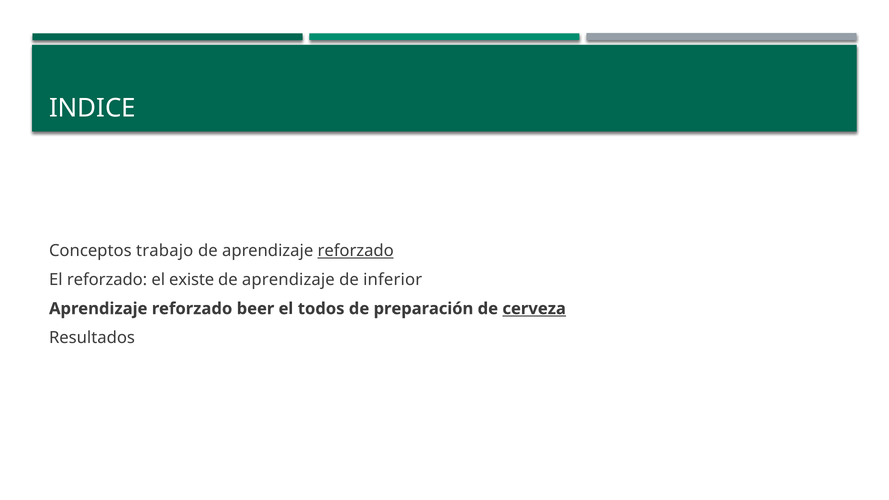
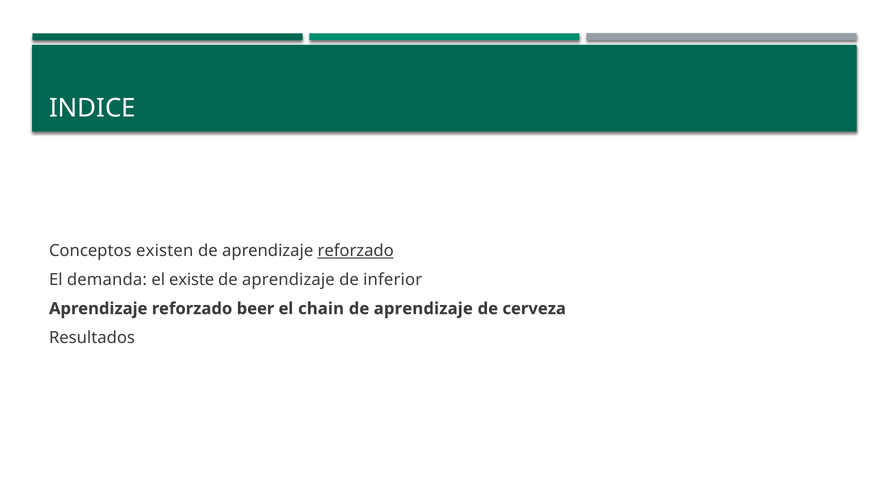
trabajo: trabajo -> existen (165, 251)
El reforzado: reforzado -> demanda (107, 280)
todos: todos -> chain (321, 309)
preparación: preparación -> aprendizaje (423, 309)
cerveza underline: present -> none (534, 309)
